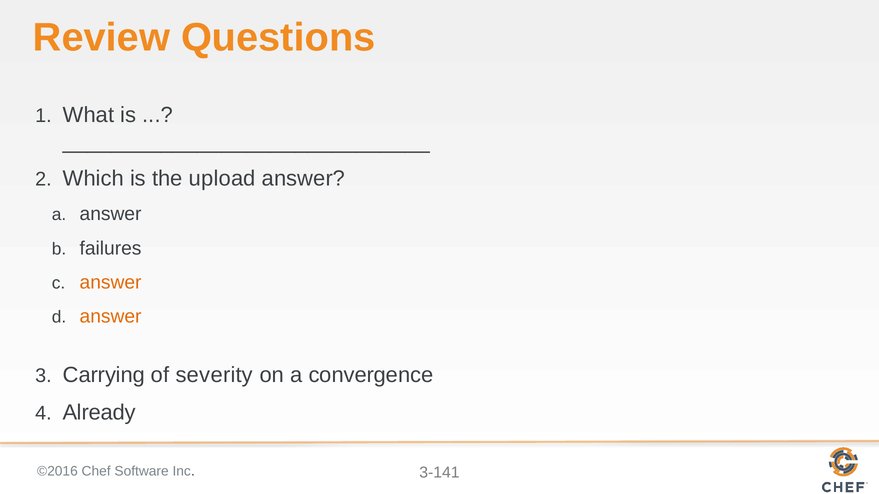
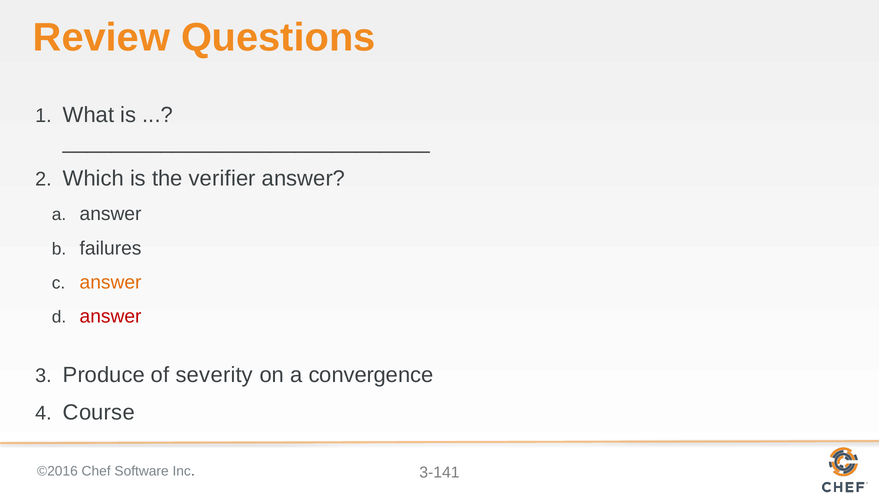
upload: upload -> verifier (222, 179)
answer colour: orange -> red (111, 317)
Carrying: Carrying -> Produce (104, 376)
Already: Already -> Course (99, 413)
